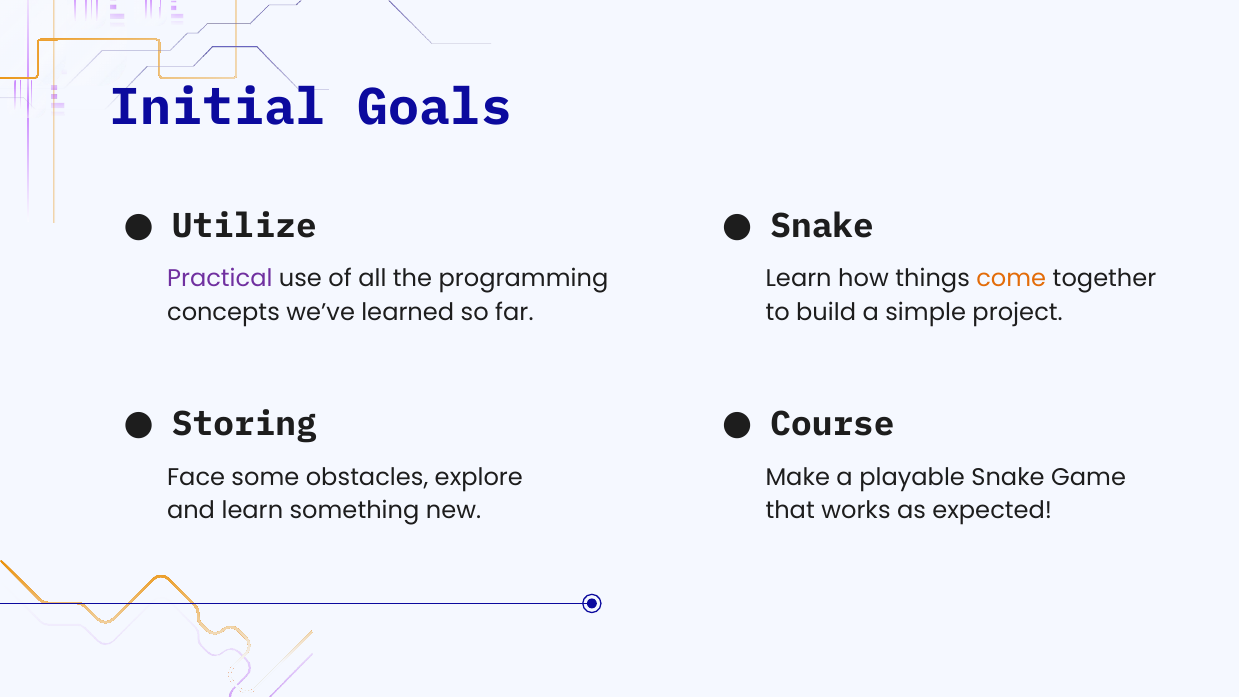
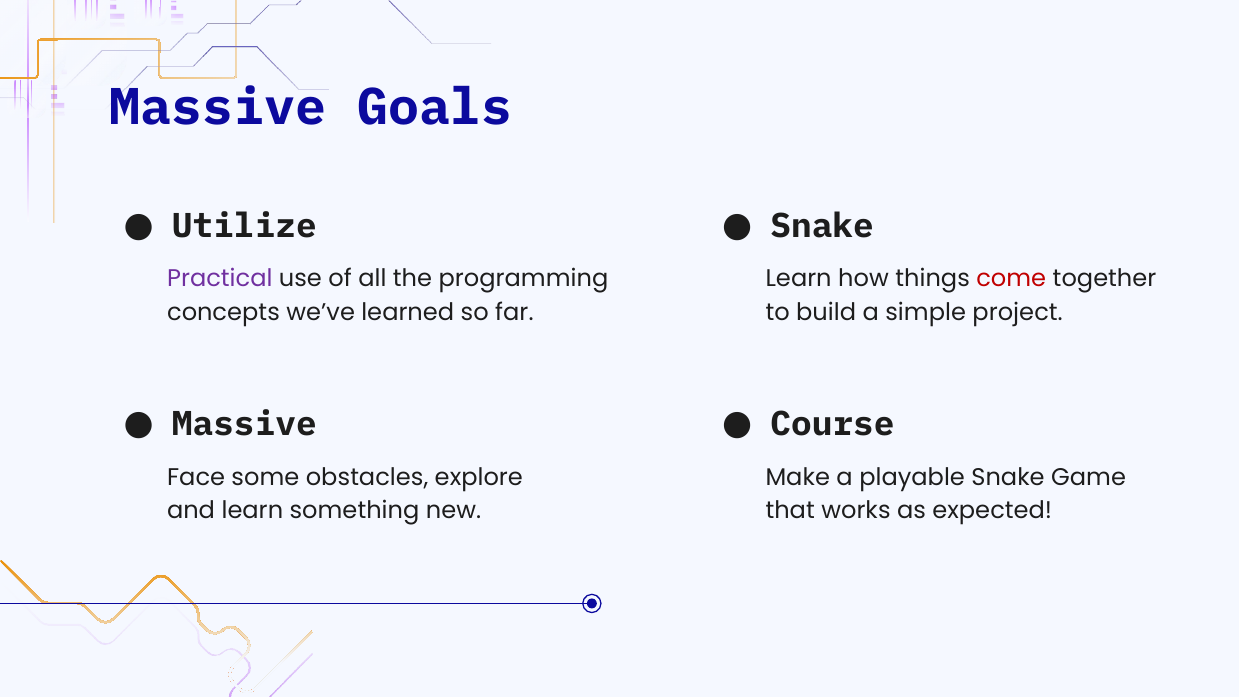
Initial: Initial -> Massive (218, 107)
come colour: orange -> red (1011, 279)
Storing: Storing -> Massive (244, 424)
